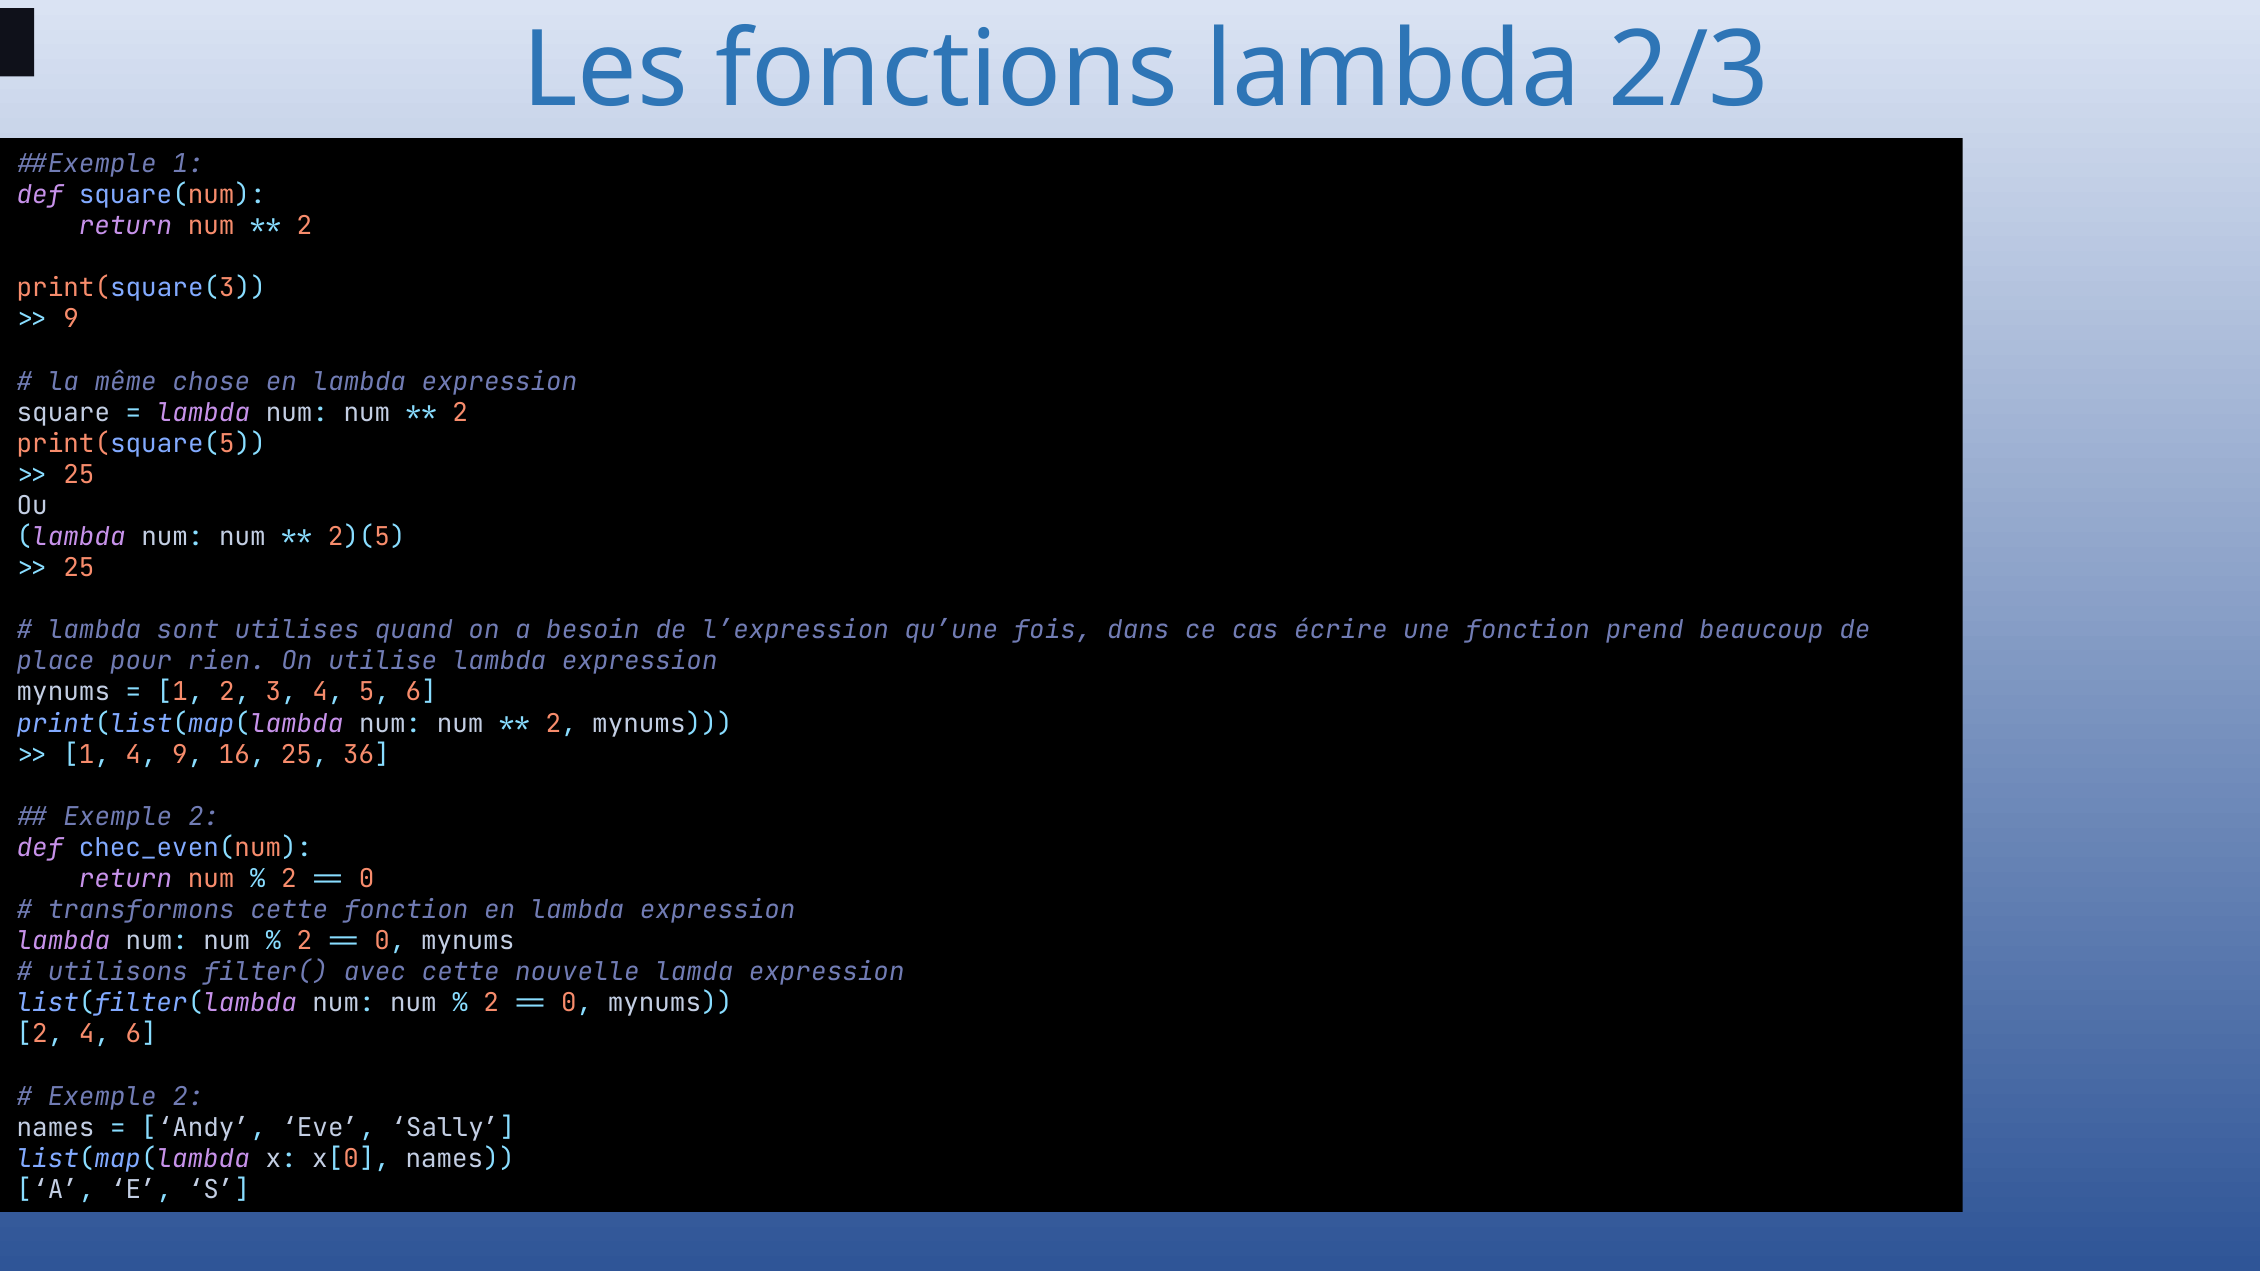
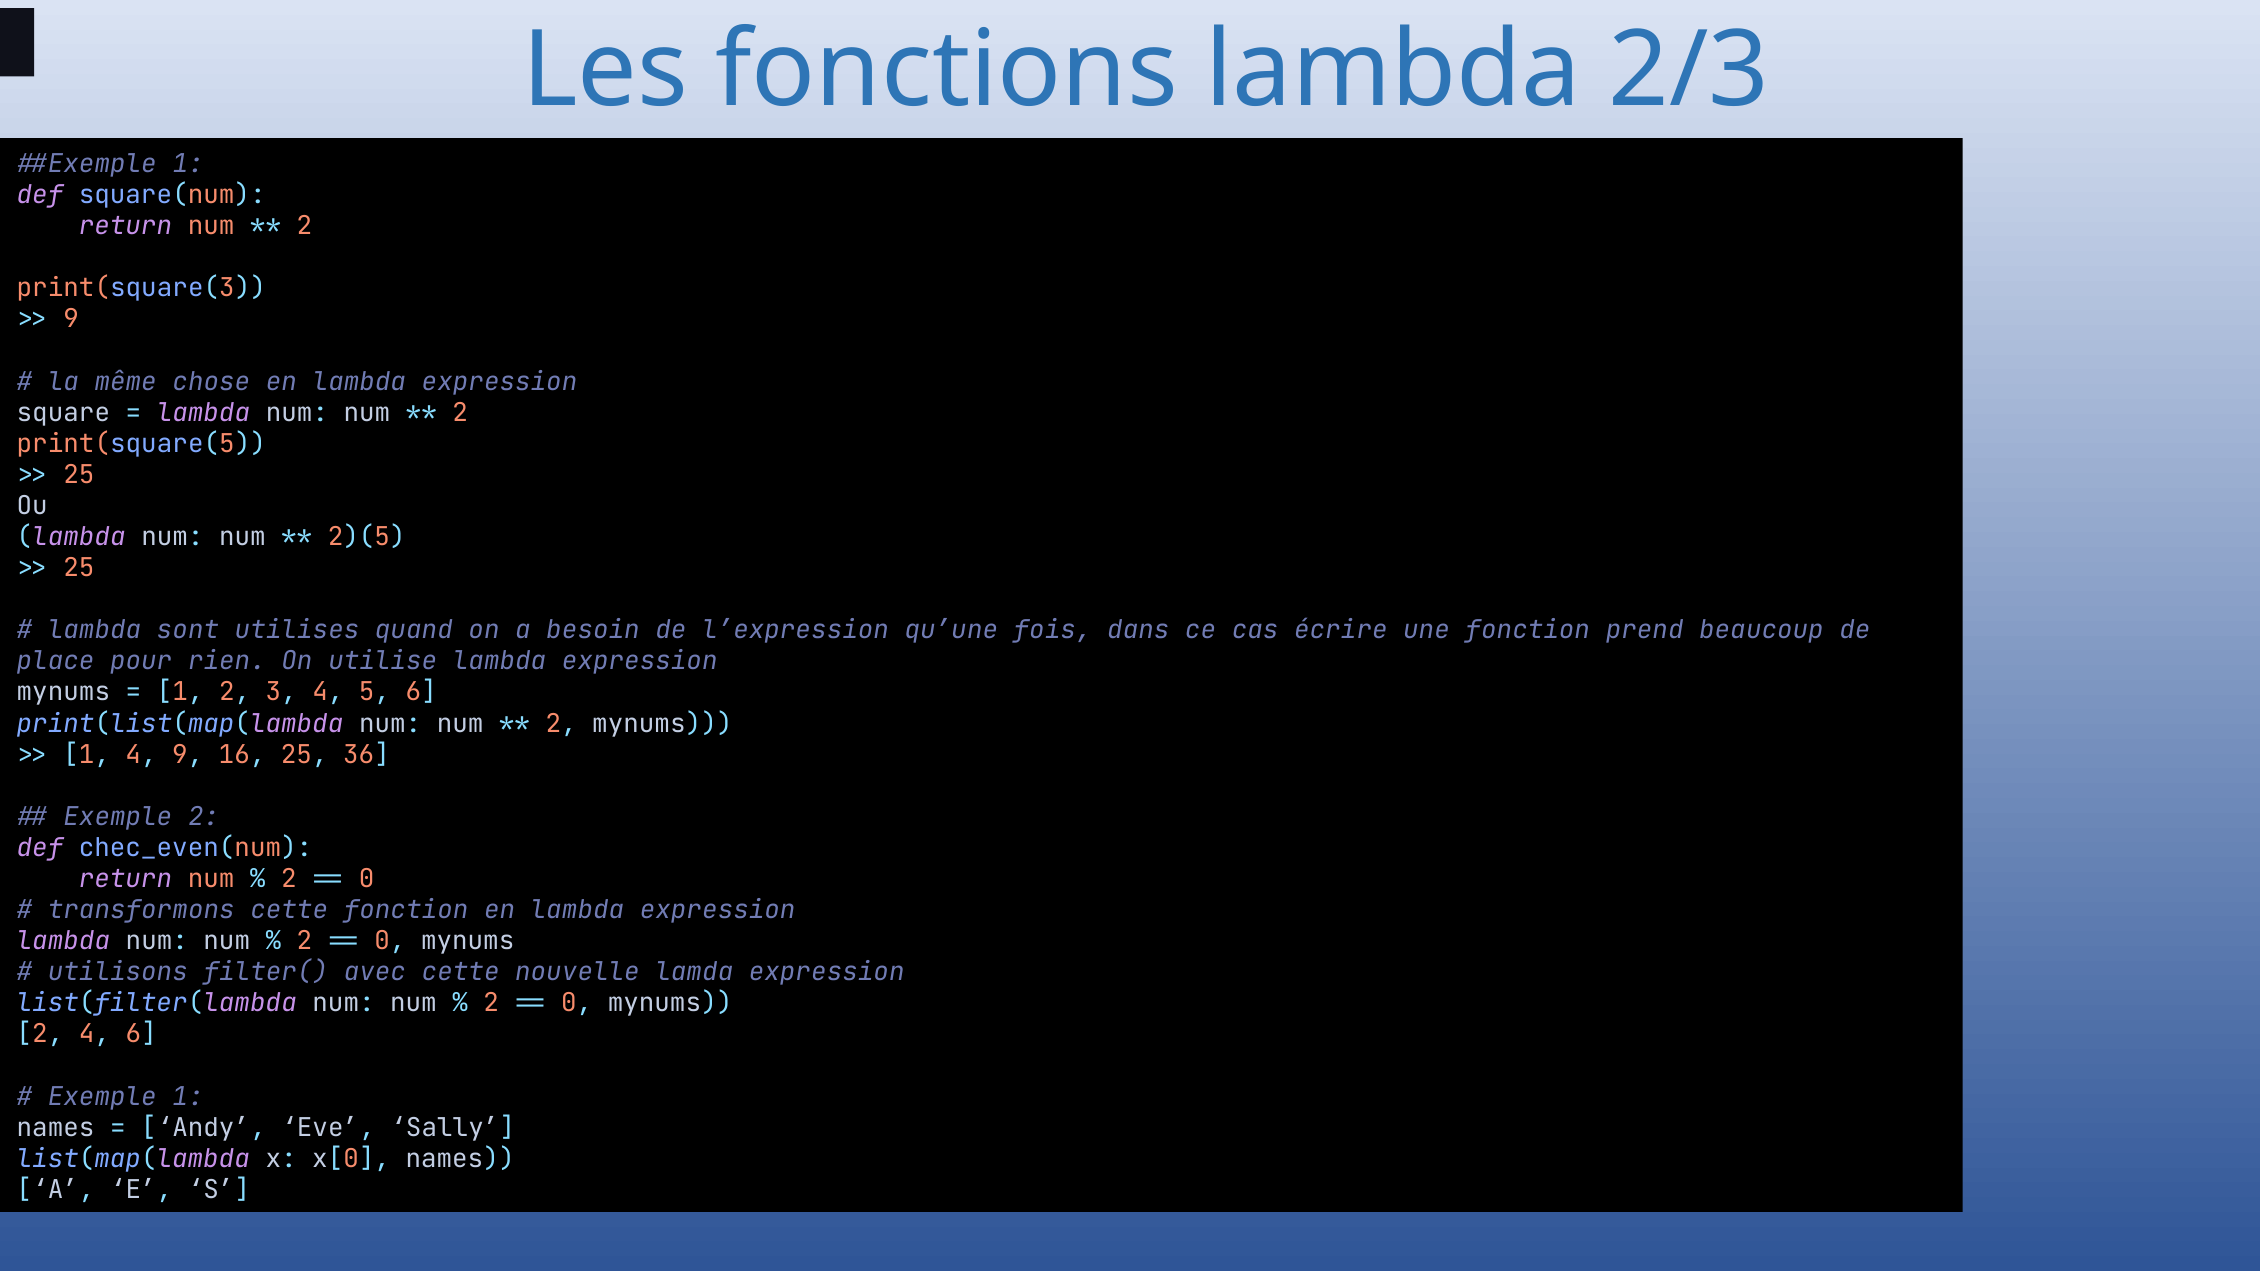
2: 2 -> 1 (188, 1097)
